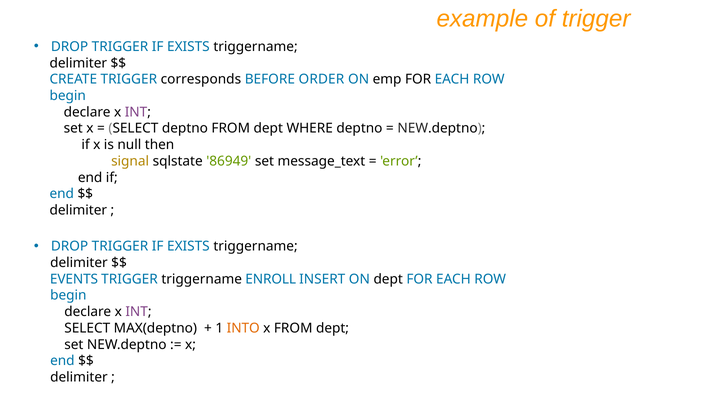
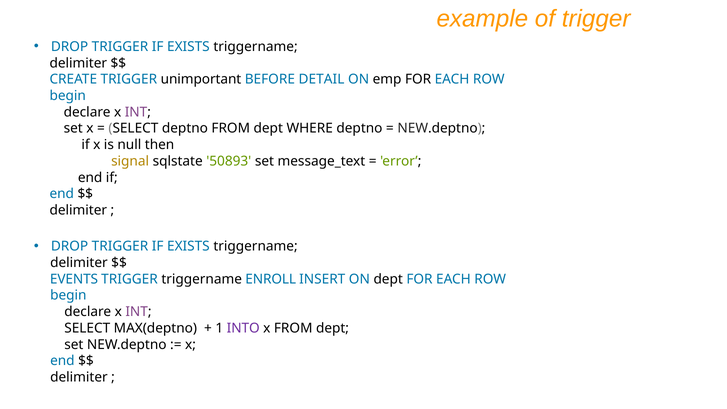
corresponds: corresponds -> unimportant (201, 79)
ORDER: ORDER -> DETAIL (321, 79)
86949: 86949 -> 50893 (229, 161)
INTO colour: orange -> purple (243, 328)
